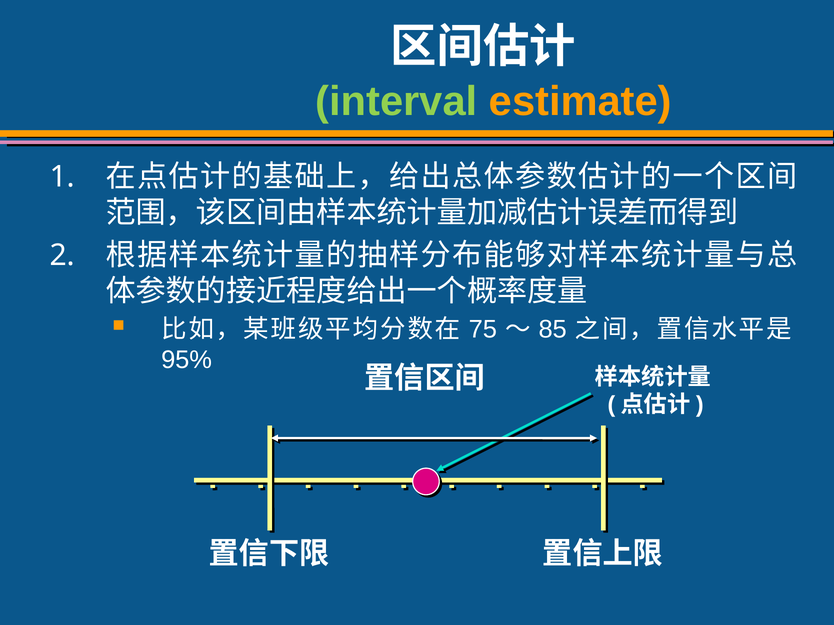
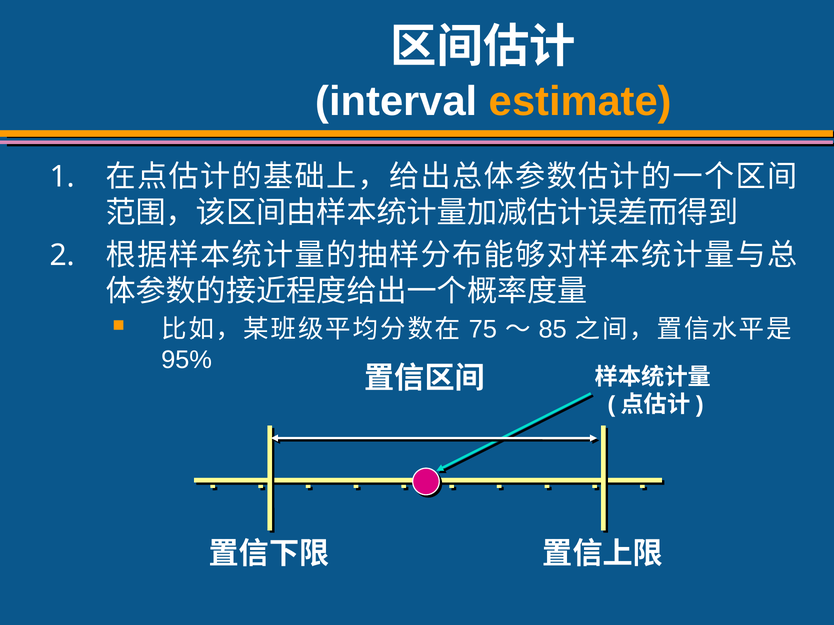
interval colour: light green -> white (396, 101)
